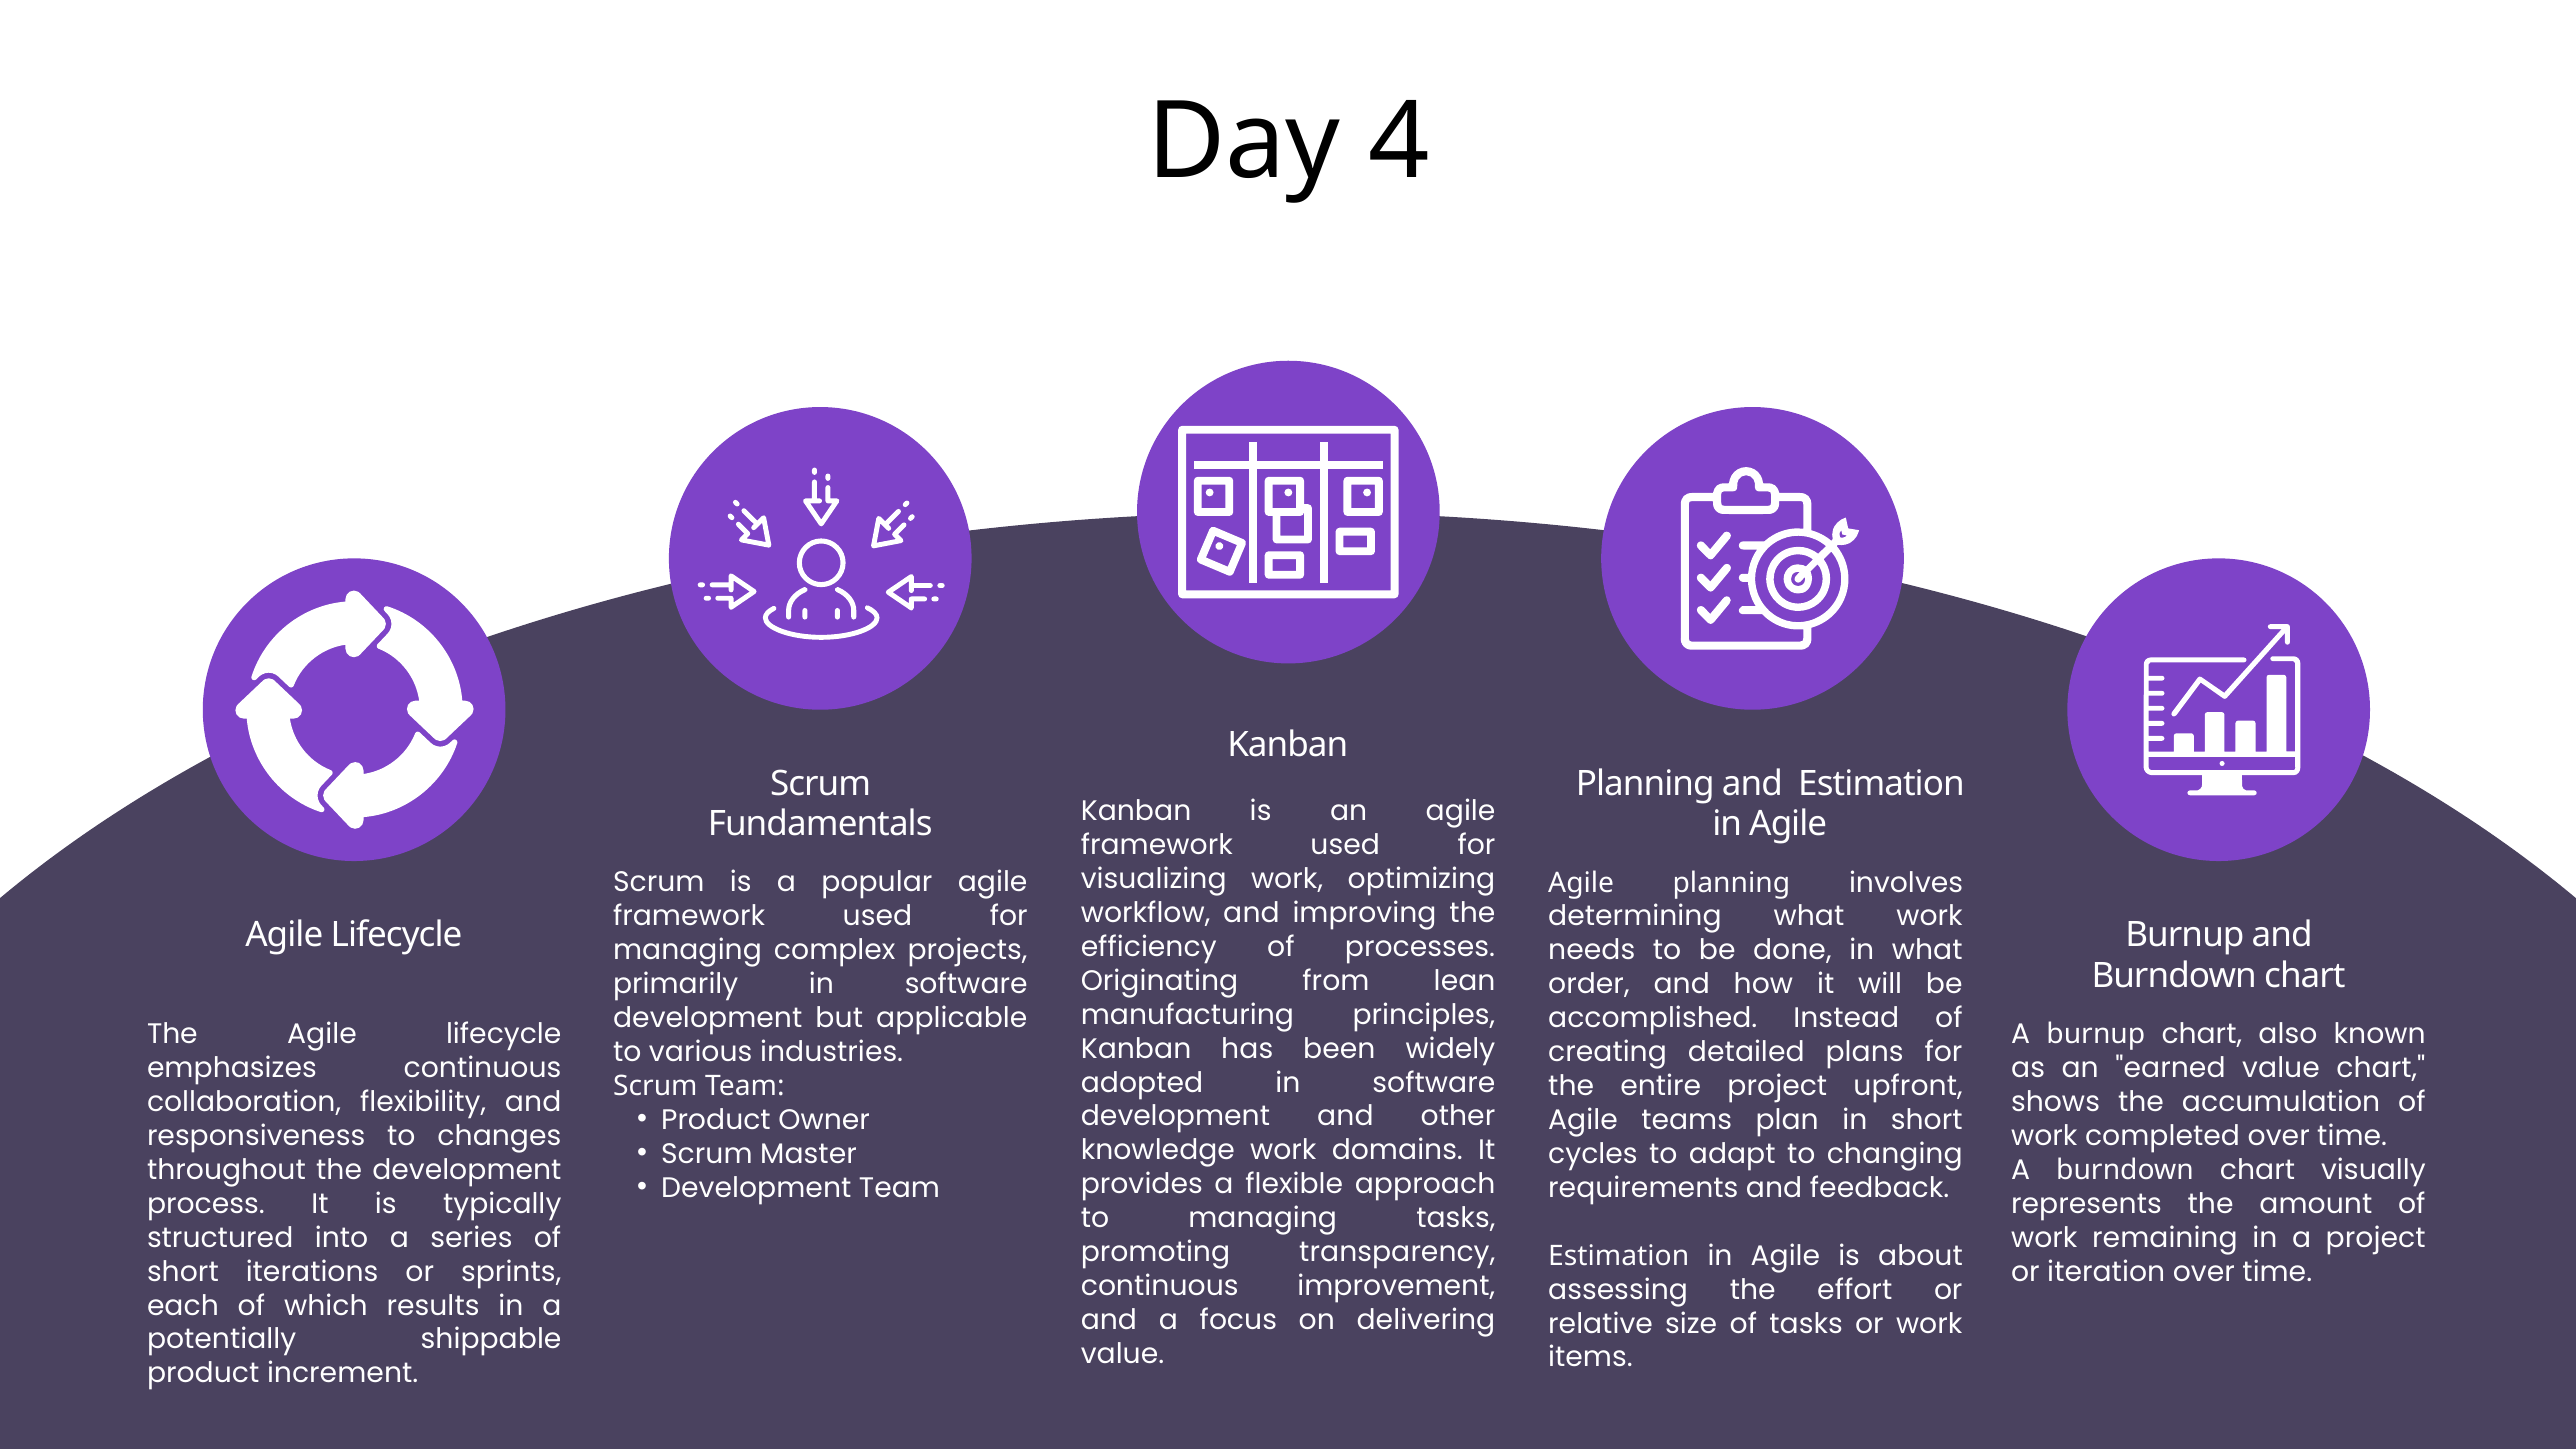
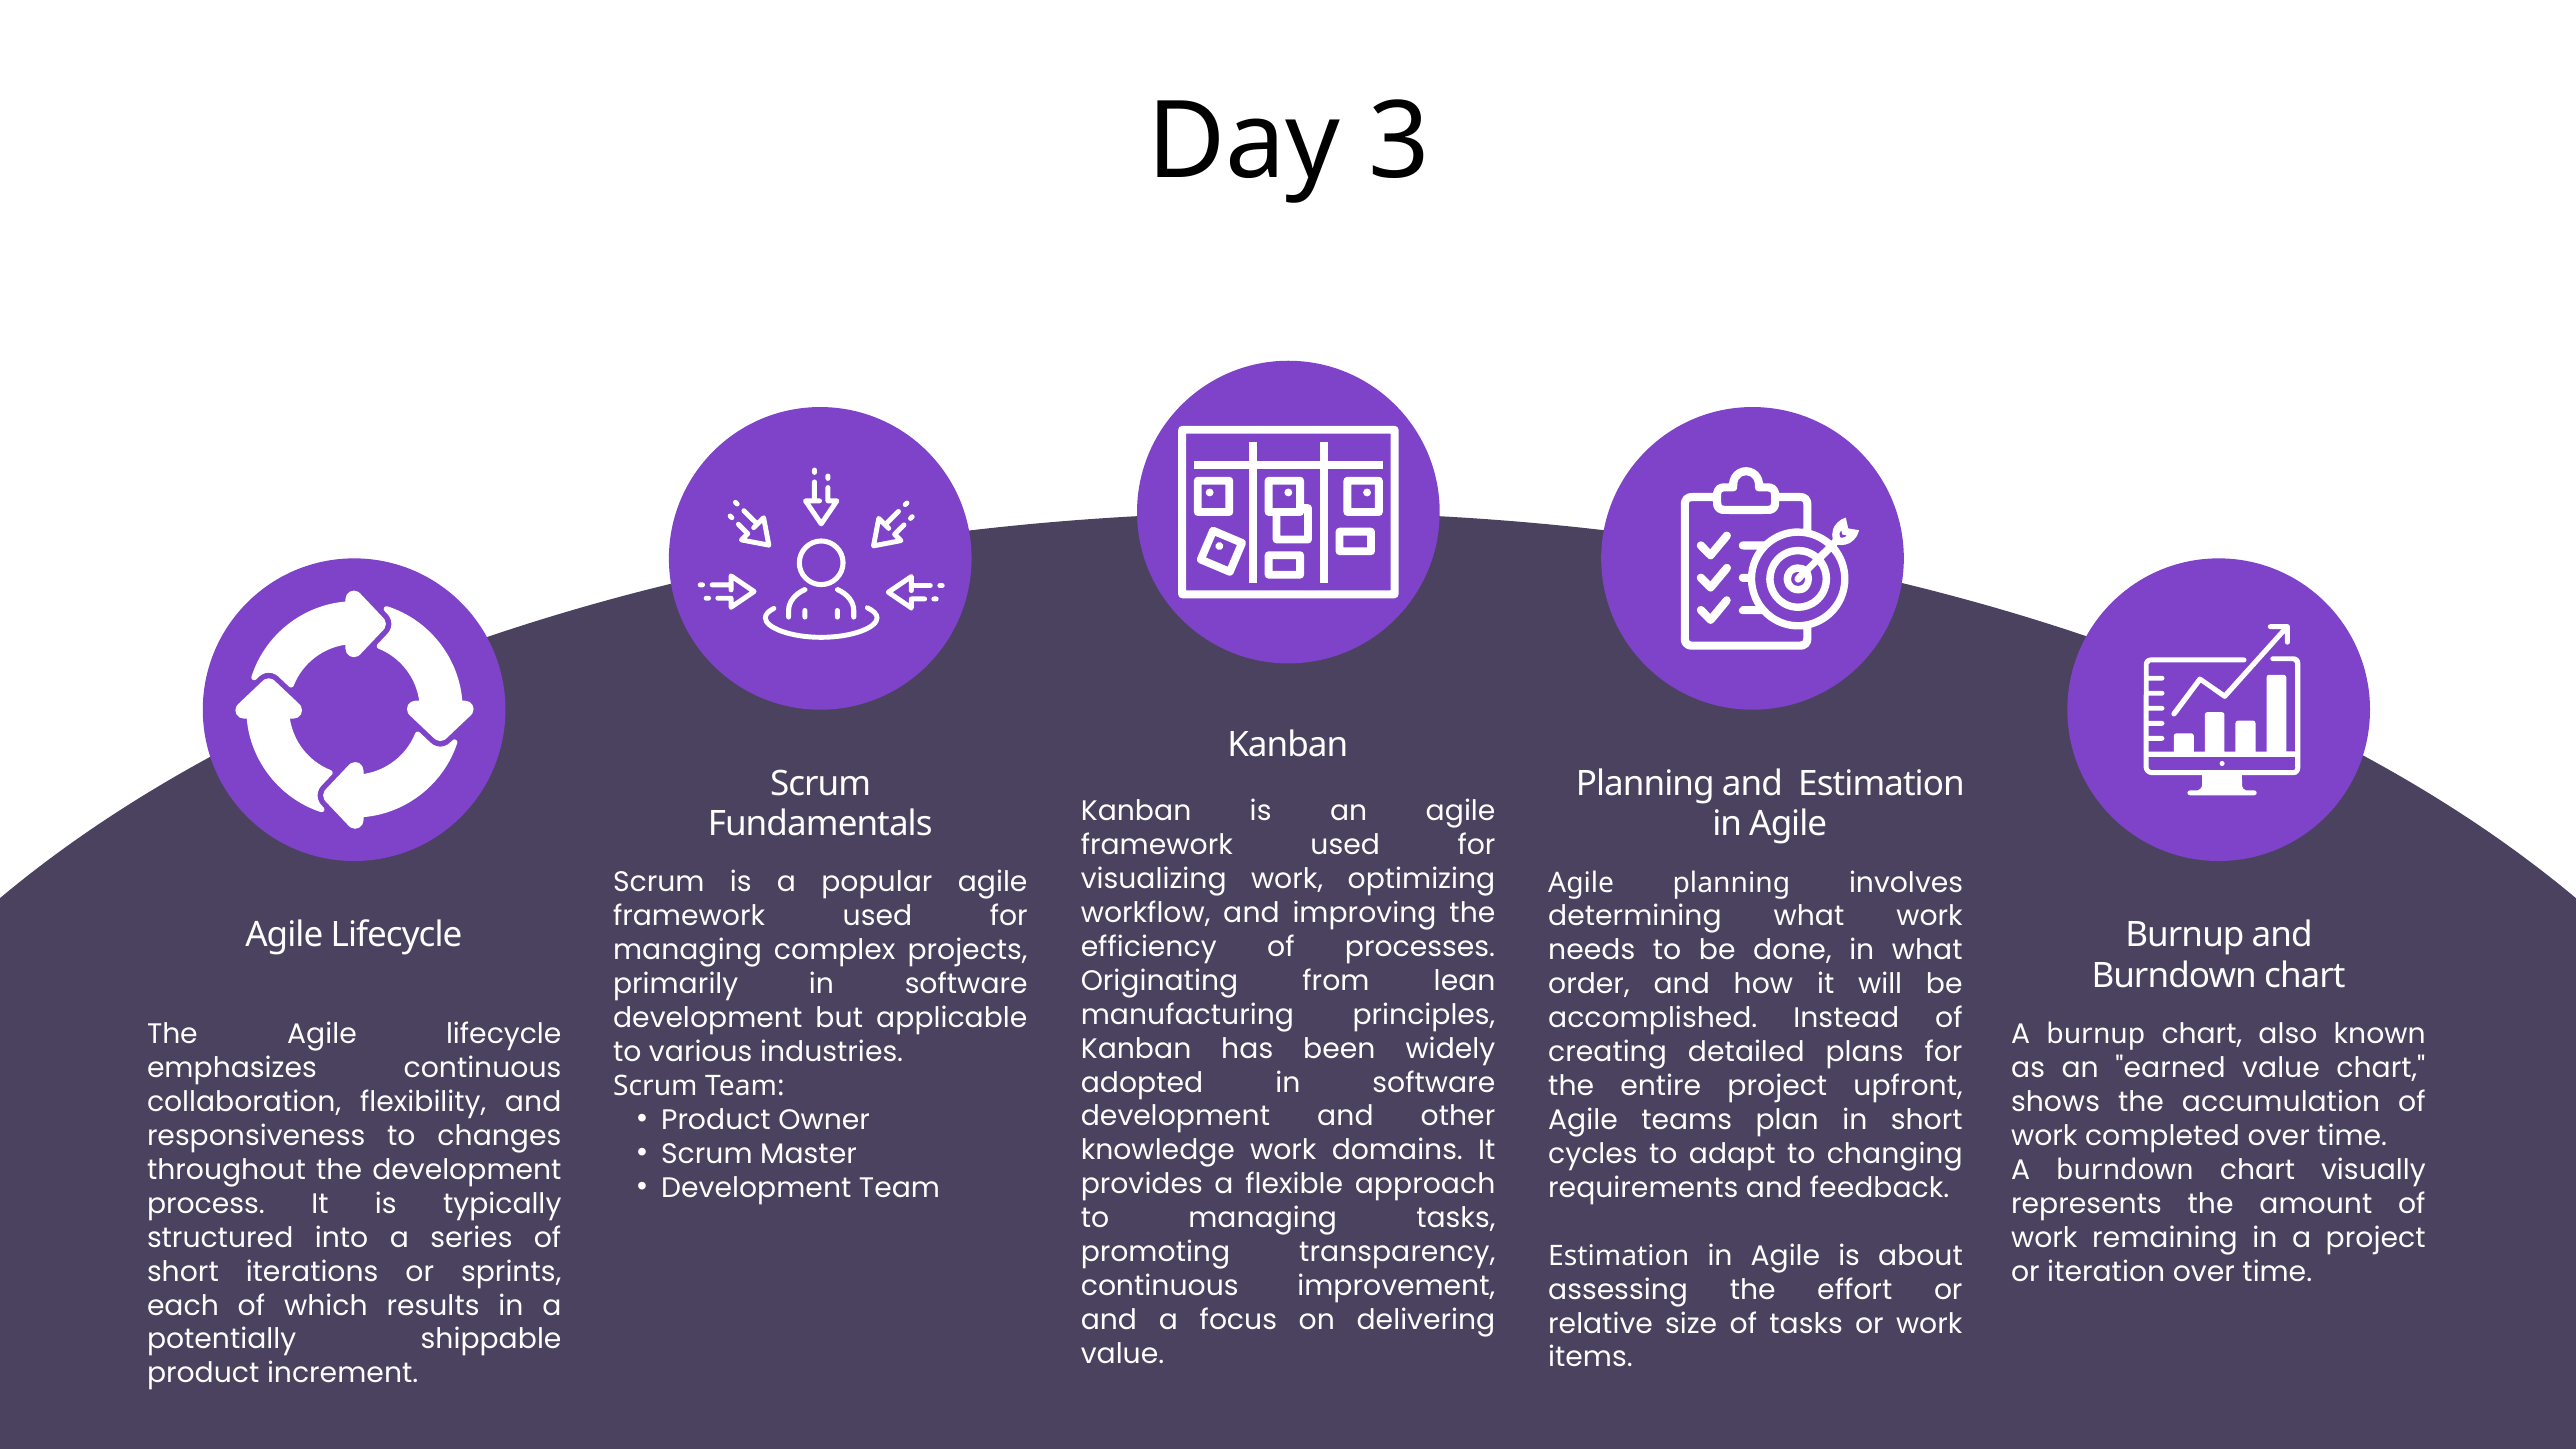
4: 4 -> 3 (1399, 142)
